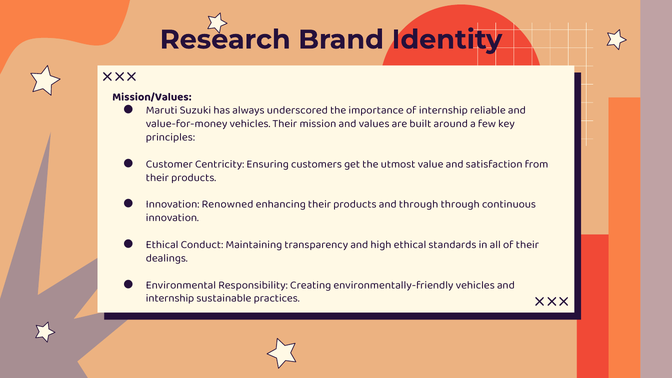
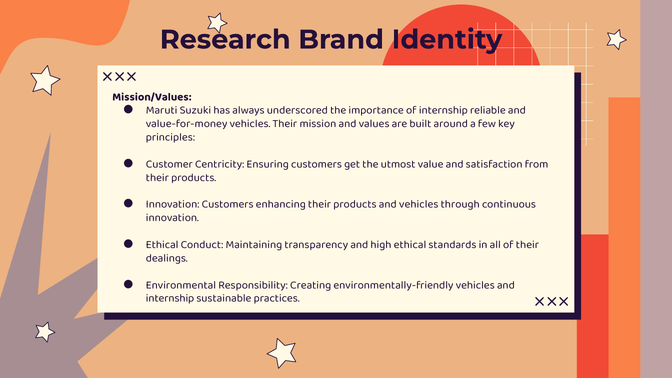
Innovation Renowned: Renowned -> Customers (228, 204)
and through: through -> vehicles (419, 204)
